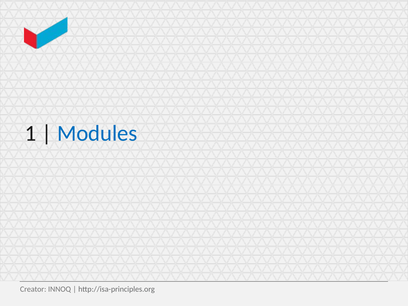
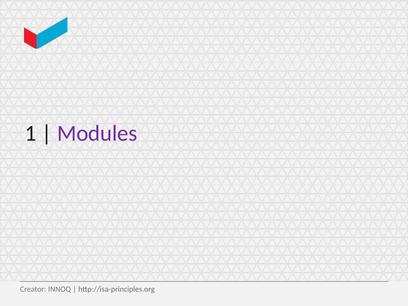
Modules colour: blue -> purple (97, 133)
